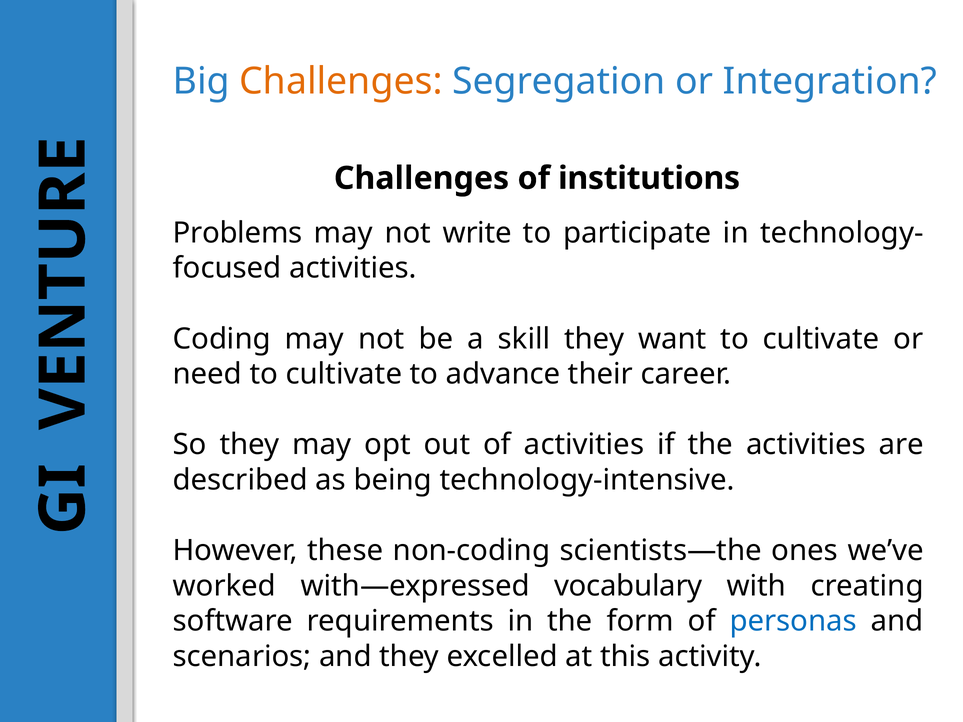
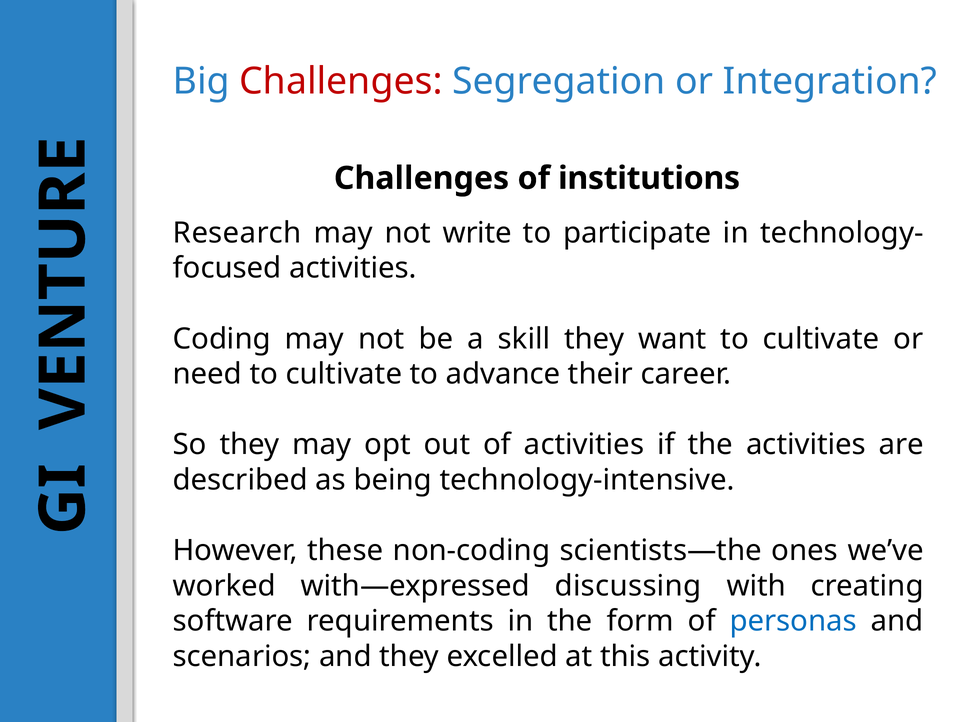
Challenges colour: orange -> red (341, 81)
Problems: Problems -> Research (237, 233)
vocabulary: vocabulary -> discussing (628, 586)
